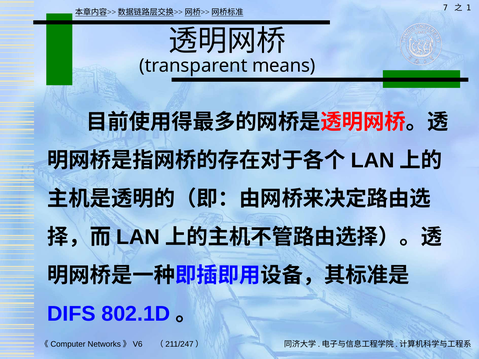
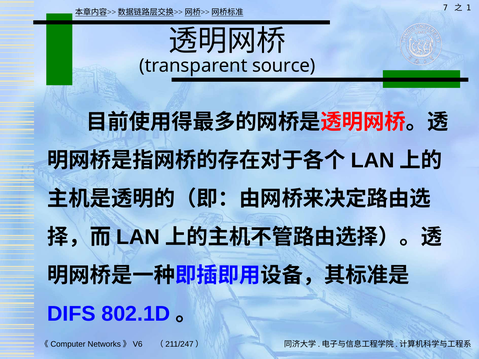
means: means -> source (284, 66)
